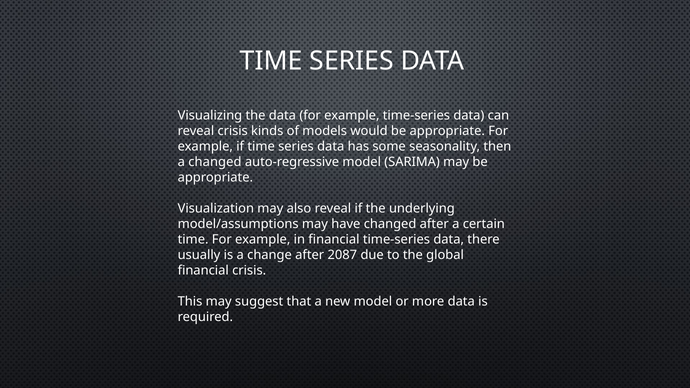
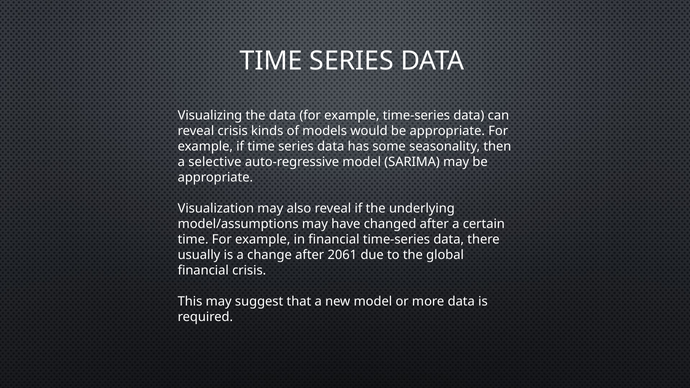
a changed: changed -> selective (215, 162)
2087: 2087 -> 2061 (342, 255)
